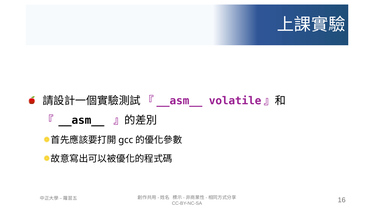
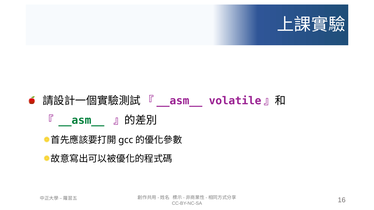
__asm__ colour: black -> green (81, 121)
